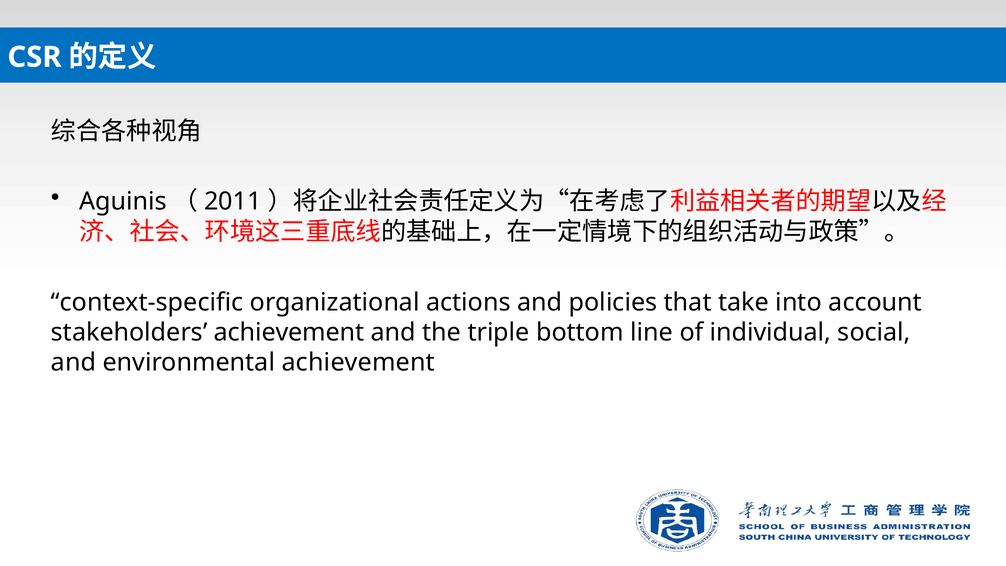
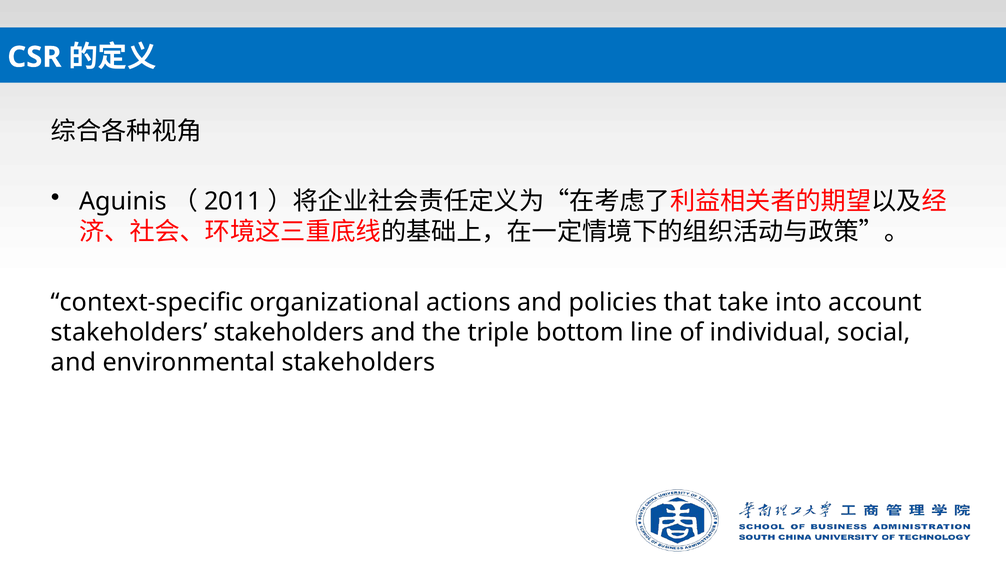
stakeholders achievement: achievement -> stakeholders (289, 332)
environmental achievement: achievement -> stakeholders (358, 363)
